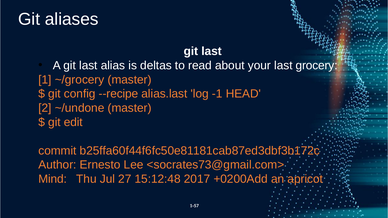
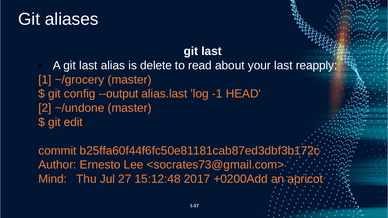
deltas: deltas -> delete (156, 65)
grocery: grocery -> reapply (317, 65)
--recipe: --recipe -> --output (119, 94)
